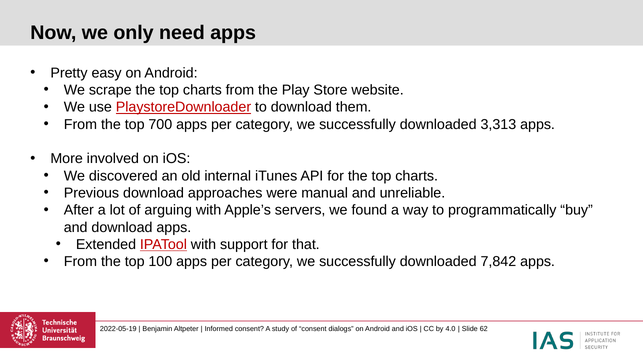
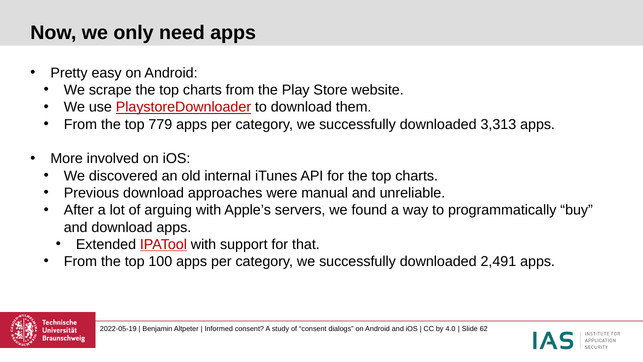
700: 700 -> 779 (160, 124)
7,842: 7,842 -> 2,491 (498, 261)
